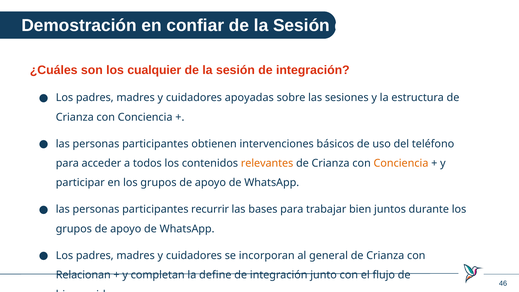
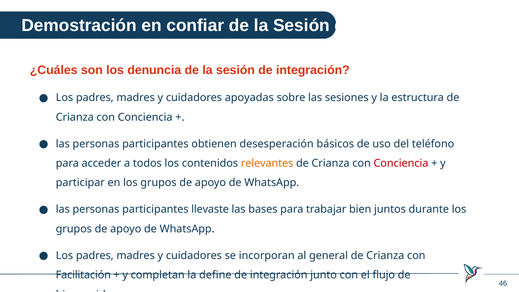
cualquier: cualquier -> denuncia (154, 70)
intervenciones: intervenciones -> desesperación (277, 144)
Conciencia colour: orange -> red (401, 163)
recurrir: recurrir -> llevaste (210, 209)
Relacionan: Relacionan -> Facilitación (83, 275)
